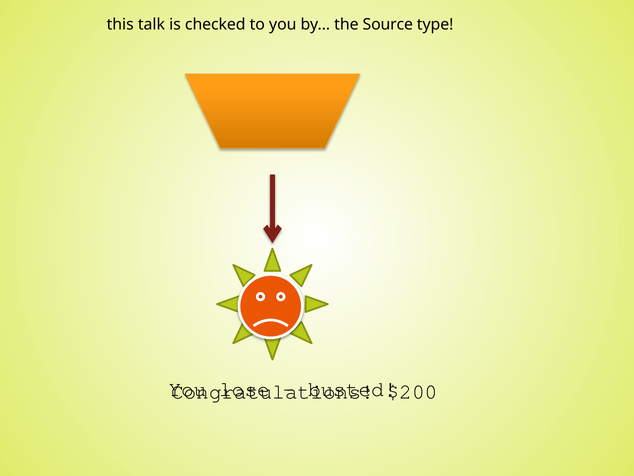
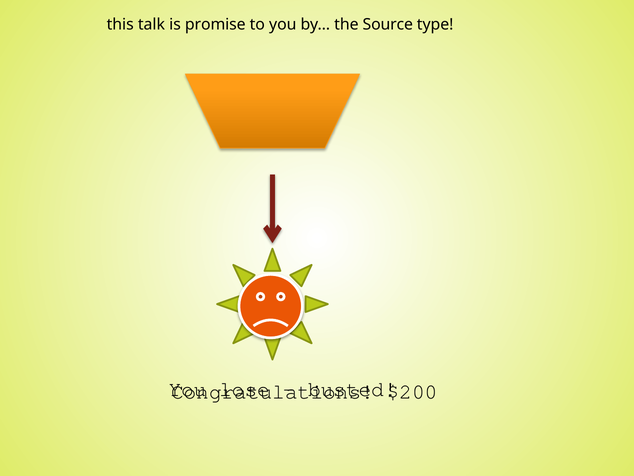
checked: checked -> promise (215, 24)
